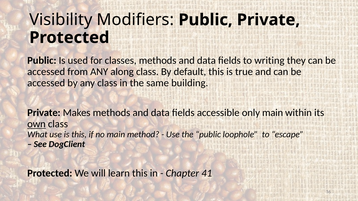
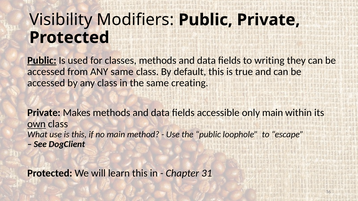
Public underline: none -> present (42, 61)
ANY along: along -> same (122, 72)
building: building -> creating (190, 83)
41: 41 -> 31 (207, 174)
